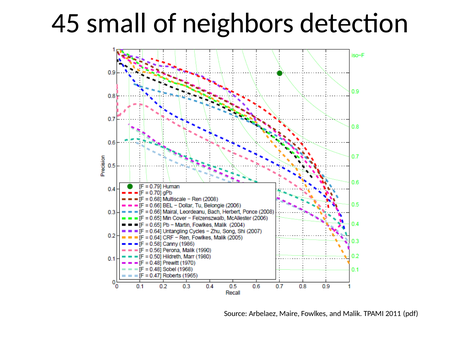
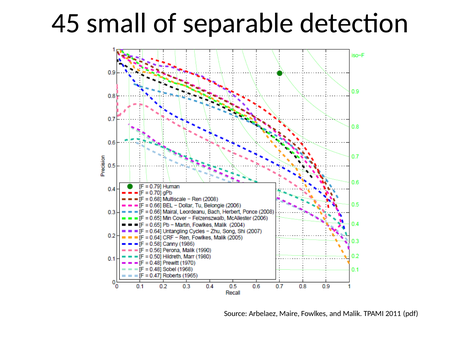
neighbors: neighbors -> separable (238, 23)
